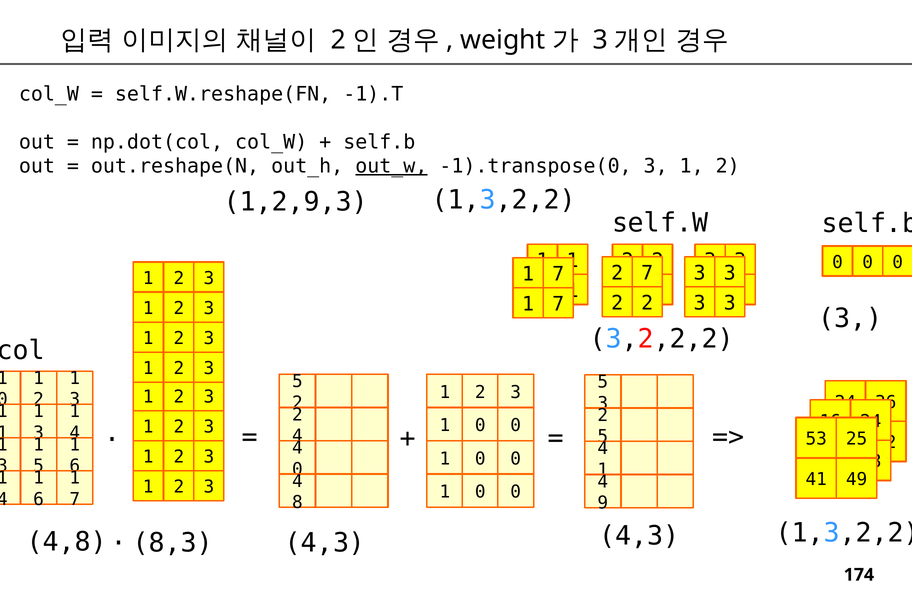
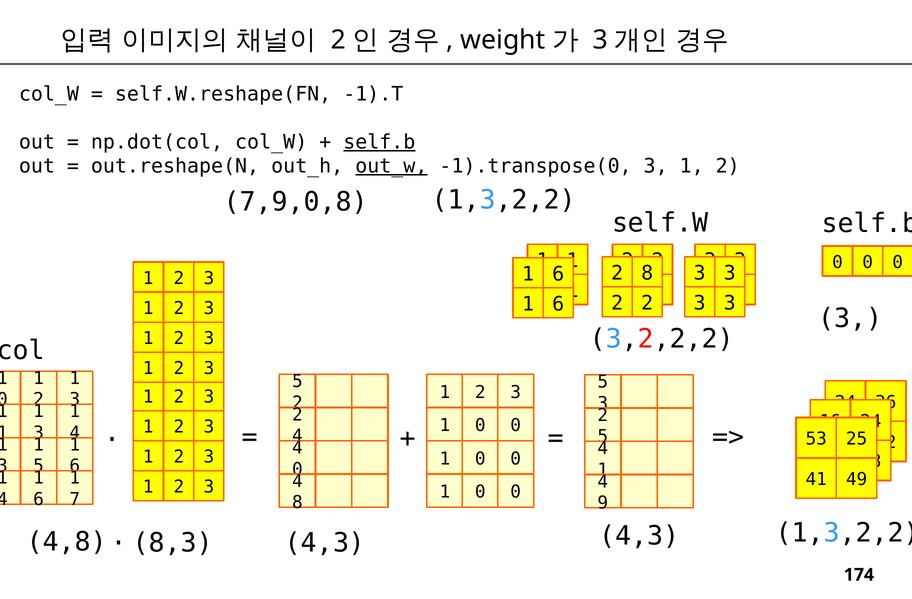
self.b underline: none -> present (379, 142)
1,2,9,3: 1,2,9,3 -> 7,9,0,8 (296, 202)
2 7: 7 -> 8 (647, 273)
7: 7 -> 6 (558, 274)
7: 7 -> 6 (558, 304)
